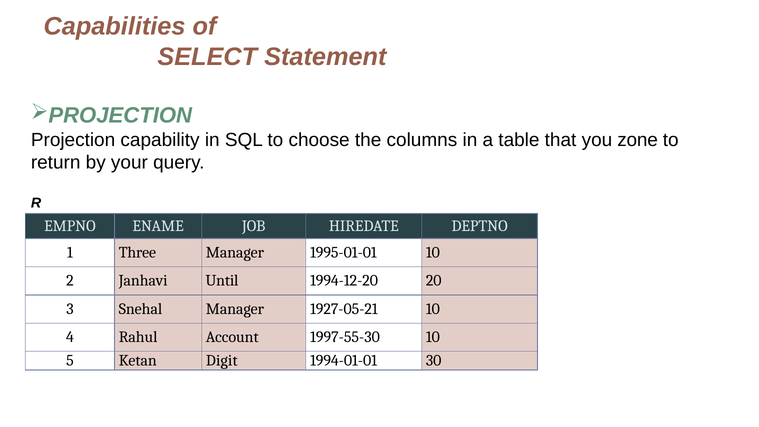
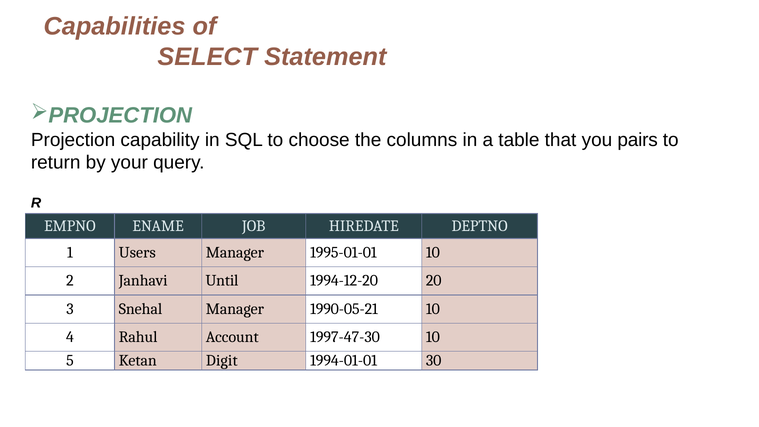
zone: zone -> pairs (638, 140)
Three: Three -> Users (137, 253)
1927-05-21: 1927-05-21 -> 1990-05-21 (344, 309)
1997-55-30: 1997-55-30 -> 1997-47-30 (345, 337)
